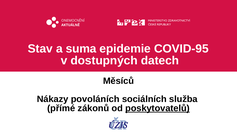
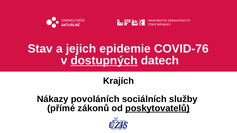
suma: suma -> jejich (81, 49)
COVID-95: COVID-95 -> COVID-76 (181, 49)
dostupných underline: none -> present (104, 61)
Měsíců: Měsíců -> Krajích (118, 81)
služba: služba -> služby (183, 99)
